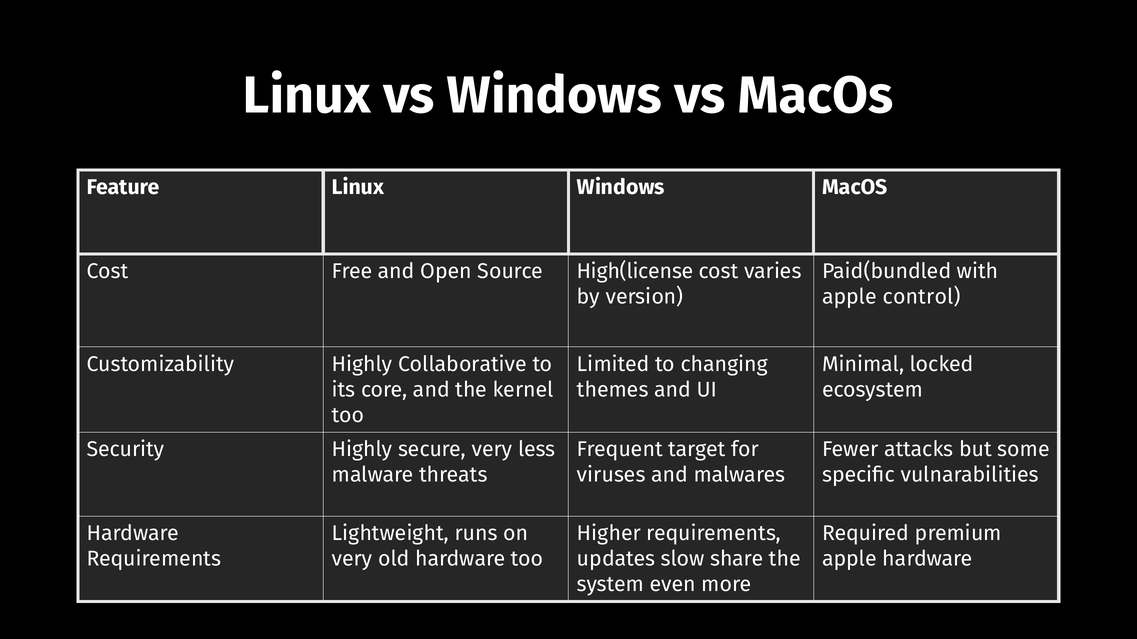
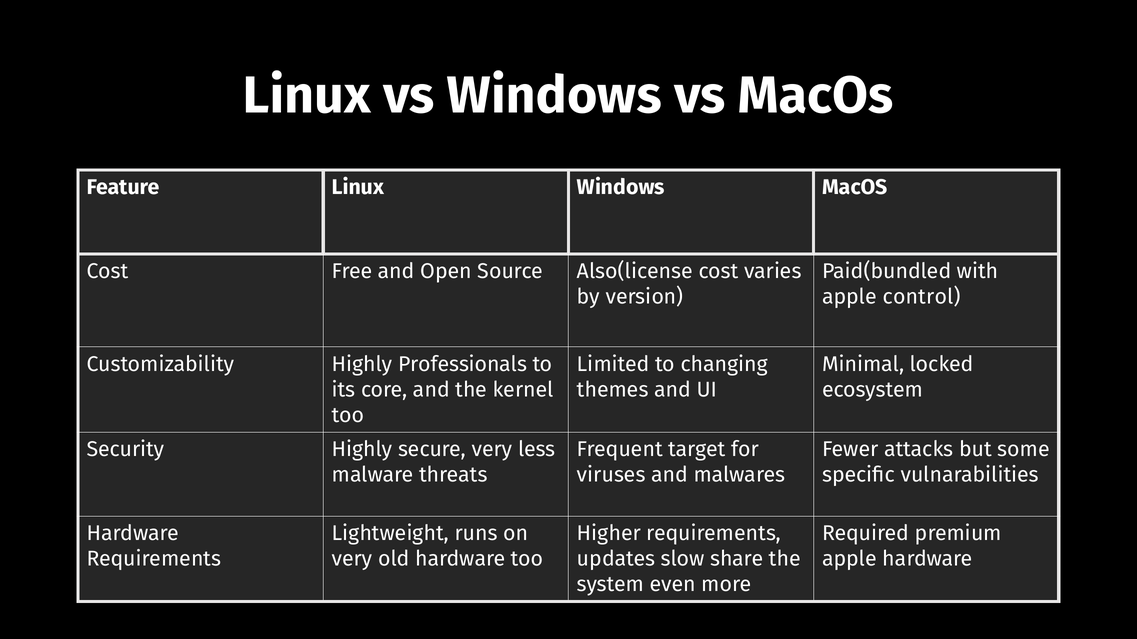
High(license: High(license -> Also(license (635, 271)
Collaborative: Collaborative -> Professionals (463, 364)
